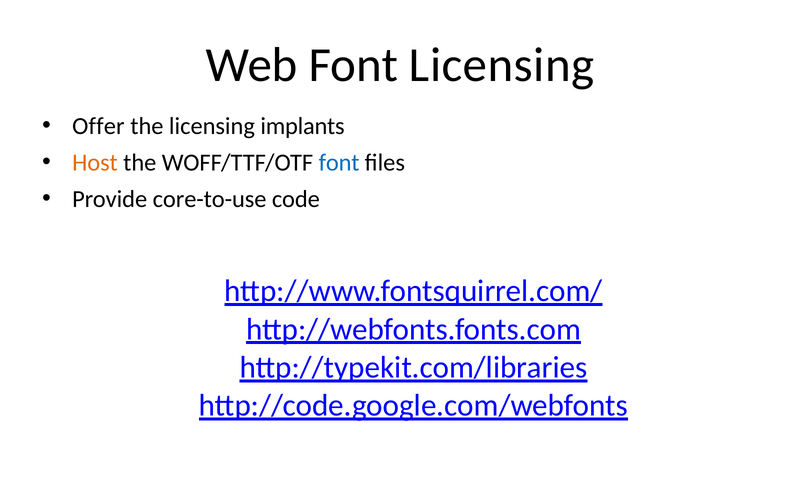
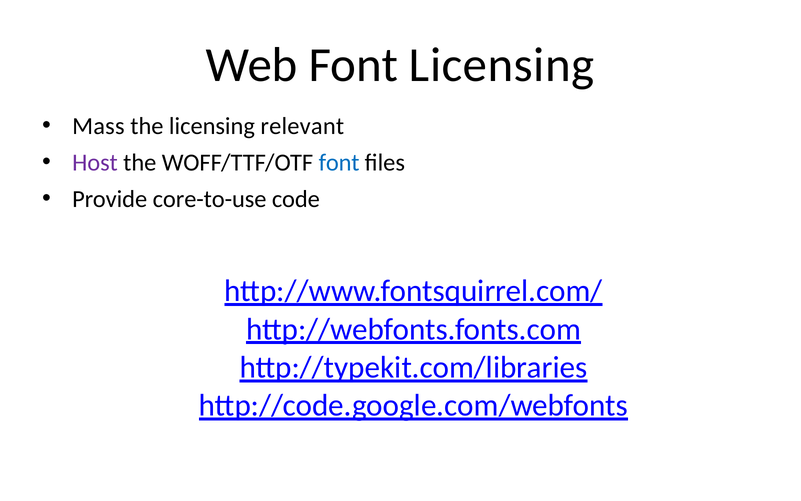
Offer: Offer -> Mass (98, 126)
implants: implants -> relevant (302, 126)
Host colour: orange -> purple (95, 163)
